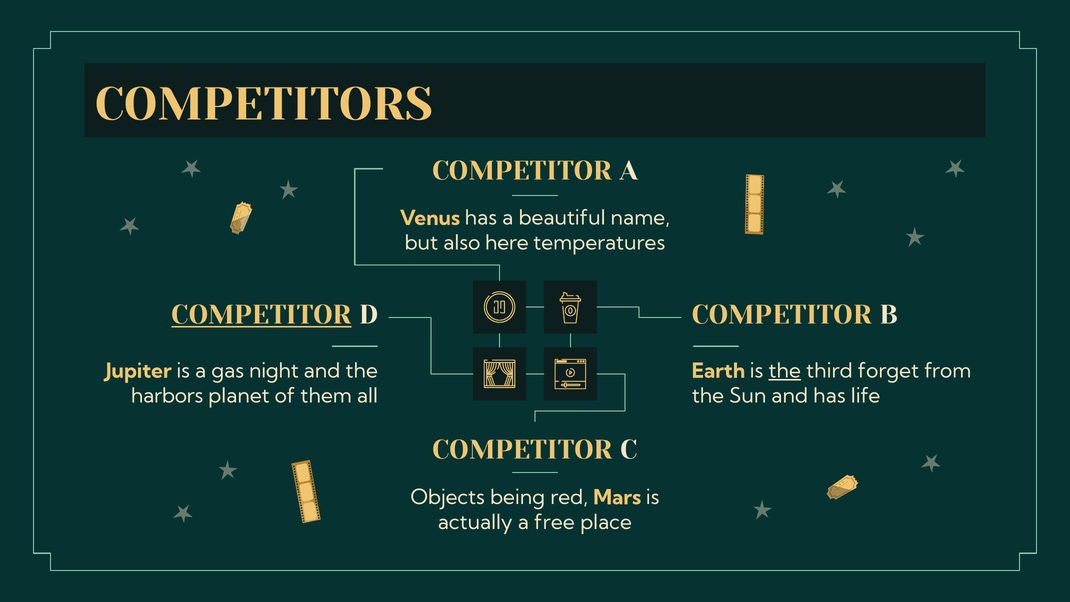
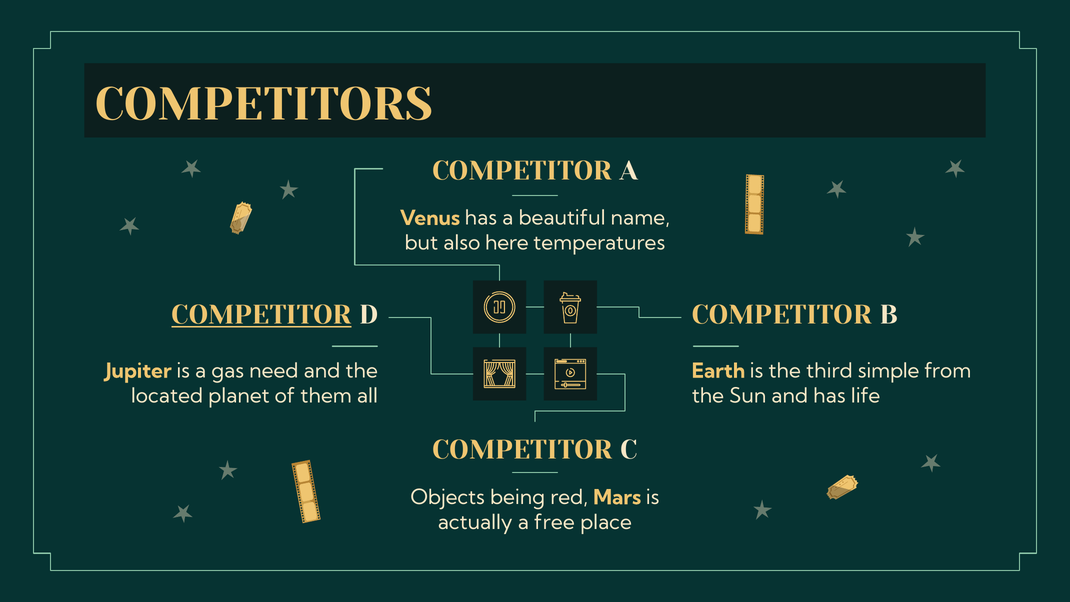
night: night -> need (274, 371)
the underline: present -> none (785, 371)
forget: forget -> simple (889, 371)
harbors: harbors -> located (167, 396)
